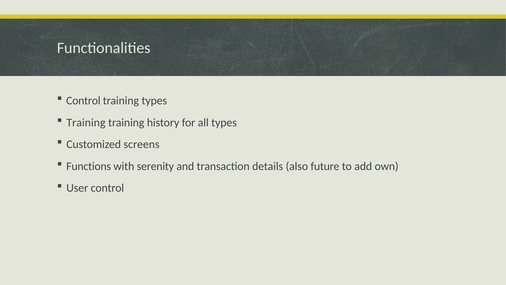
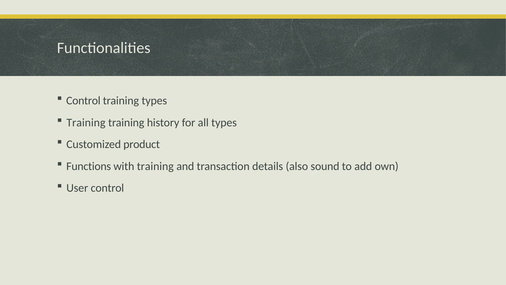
screens: screens -> product (142, 144)
with serenity: serenity -> training (155, 166)
future: future -> sound (325, 166)
